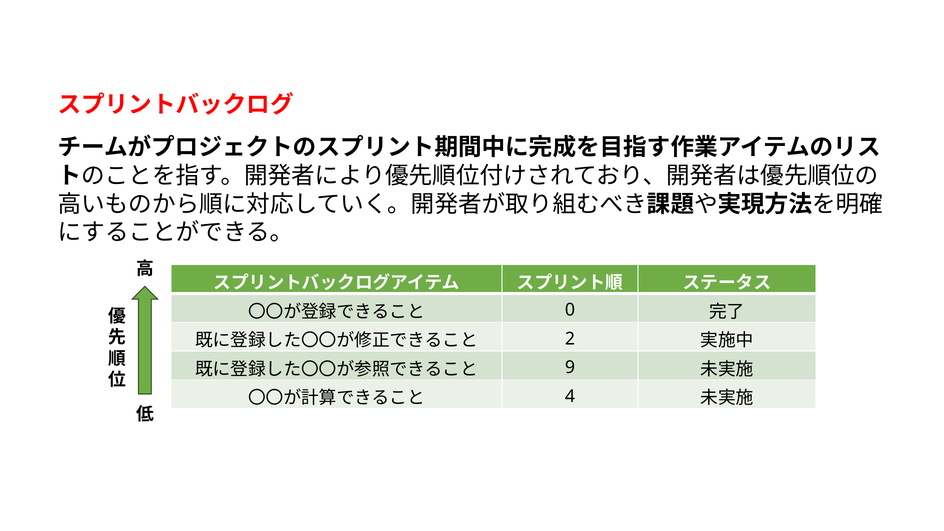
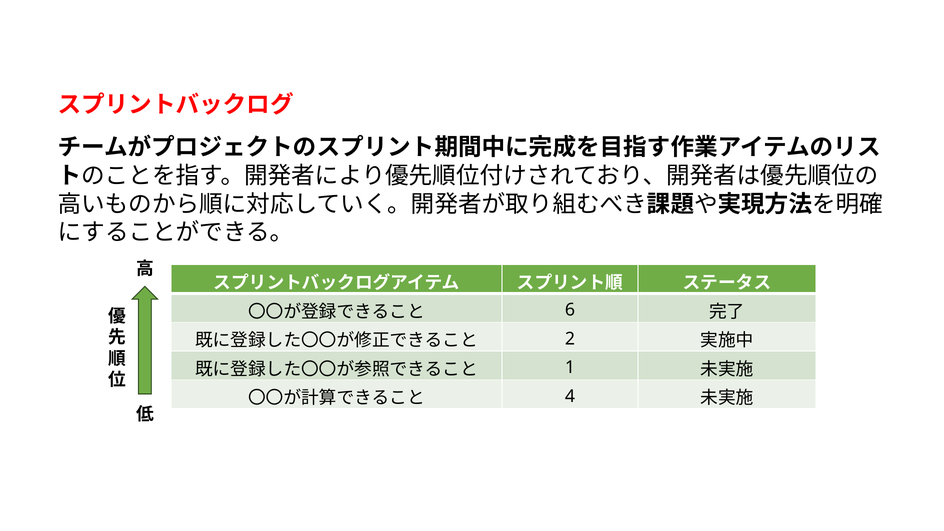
0: 0 -> 6 (570, 310)
9: 9 -> 1 (570, 368)
